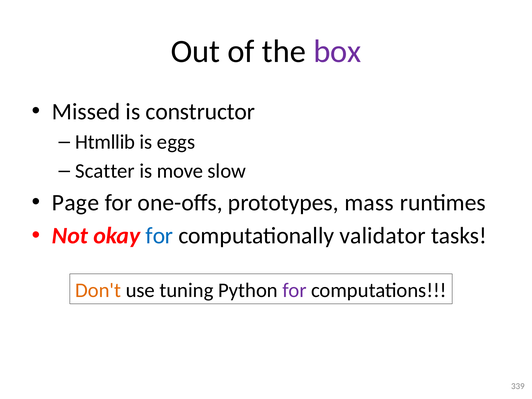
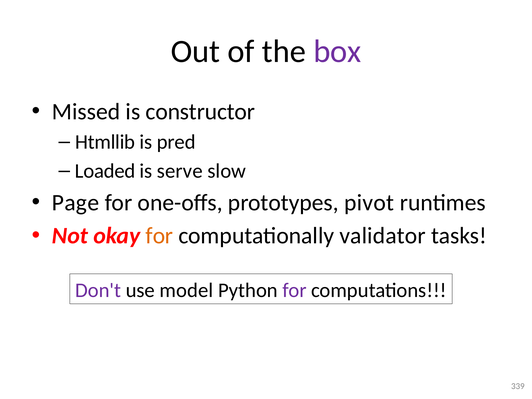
eggs: eggs -> pred (176, 142)
Scatter: Scatter -> Loaded (105, 171)
move: move -> serve (180, 171)
mass: mass -> pivot (369, 203)
for colour: blue -> orange (159, 236)
Don't colour: orange -> purple (98, 290)
tuning: tuning -> model (186, 290)
